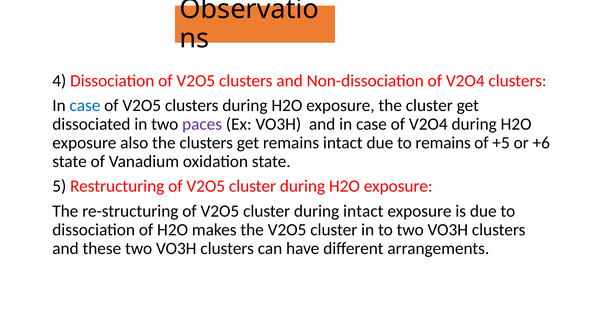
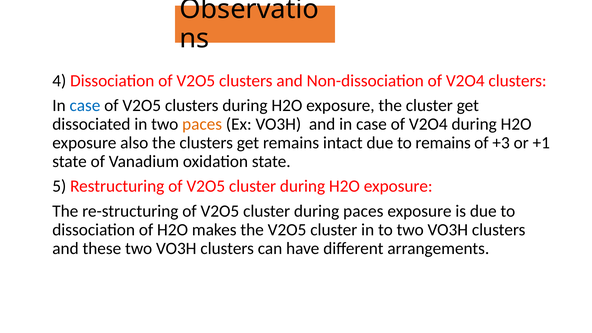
paces colour: purple -> orange (202, 124)
+5: +5 -> +3 (501, 143)
+6: +6 -> +1 (541, 143)
during intact: intact -> paces (363, 211)
